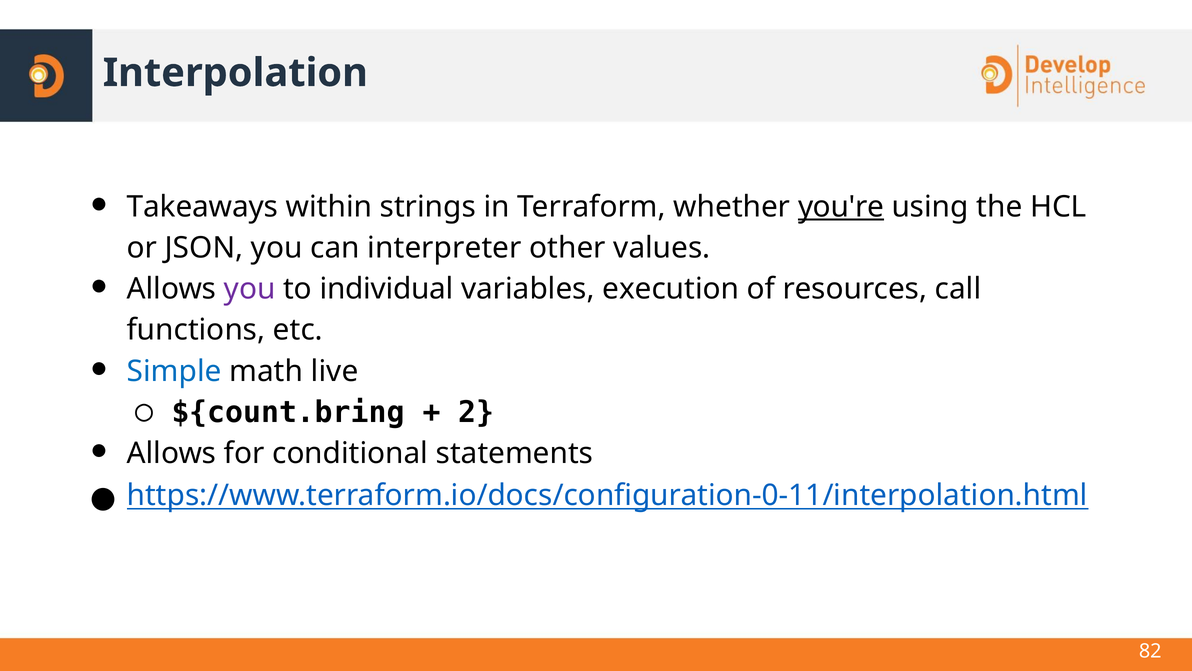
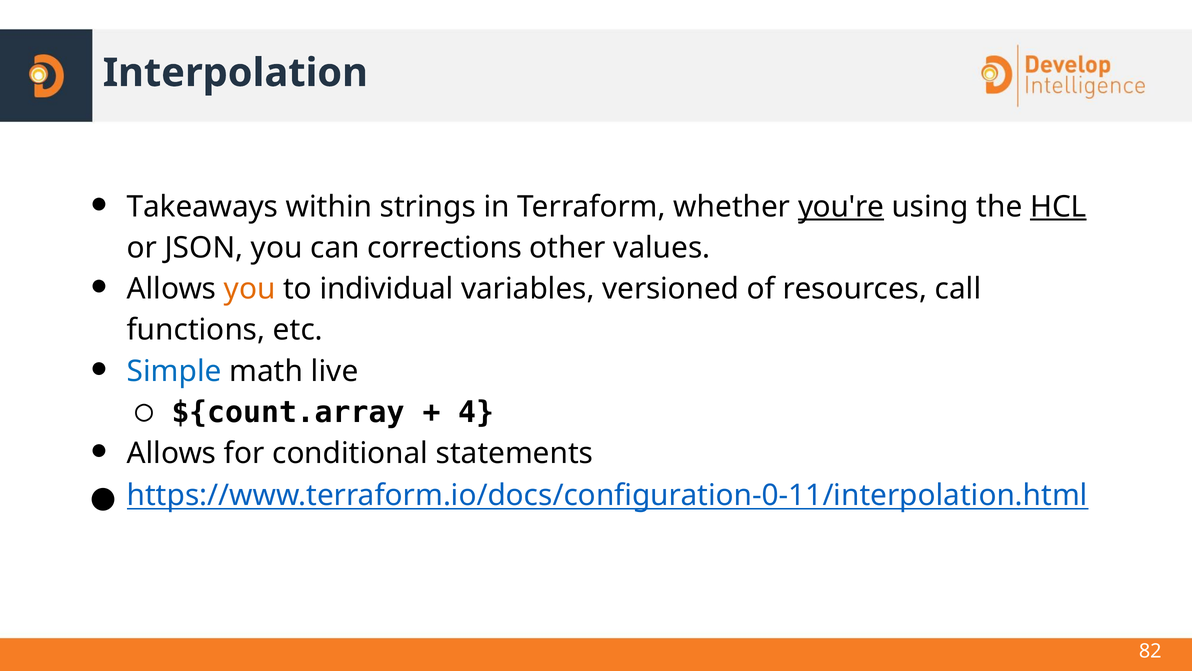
HCL underline: none -> present (1058, 207)
interpreter: interpreter -> corrections (445, 248)
you colour: purple -> orange (250, 289)
execution: execution -> versioned (671, 289)
${count.bring: ${count.bring -> ${count.array (288, 412)
2: 2 -> 4 (476, 412)
